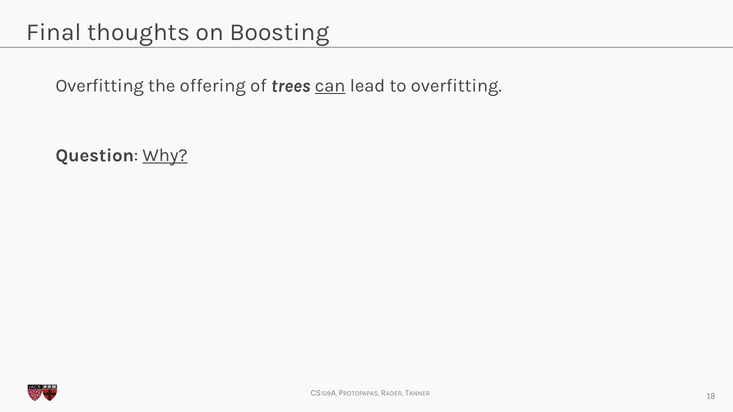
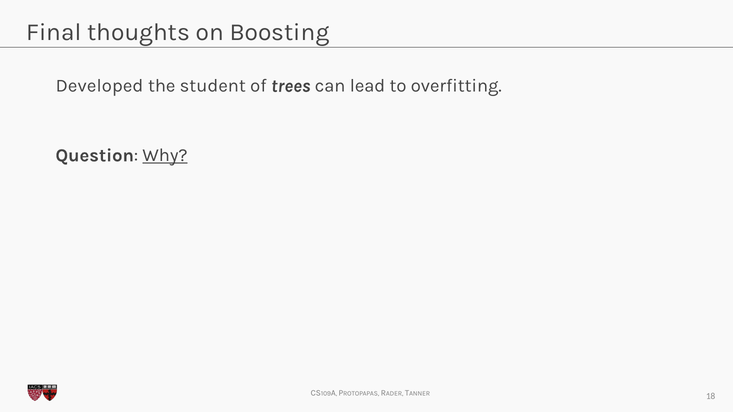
Overfitting: Overfitting -> Developed (100, 86)
offering: offering -> student (213, 86)
can underline: present -> none (330, 86)
